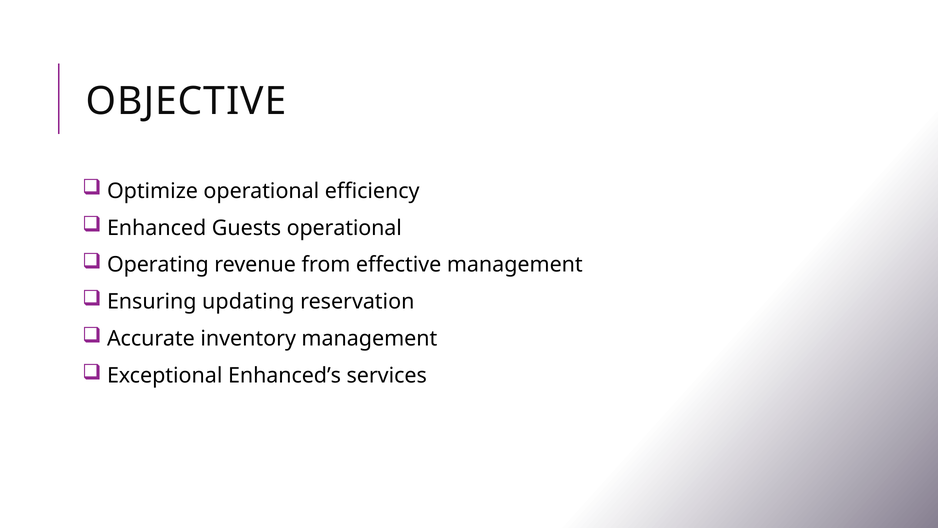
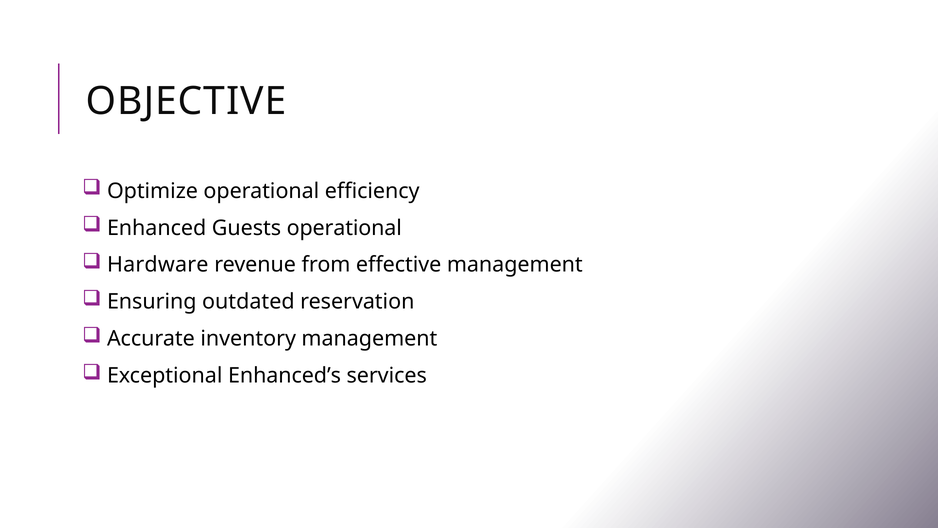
Operating: Operating -> Hardware (158, 265)
updating: updating -> outdated (248, 302)
